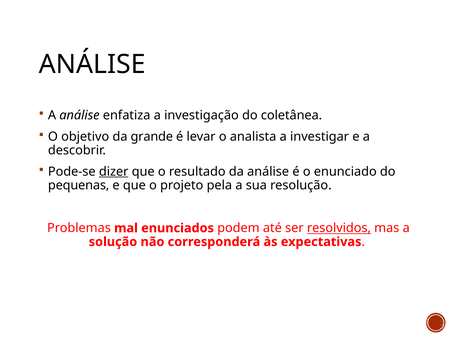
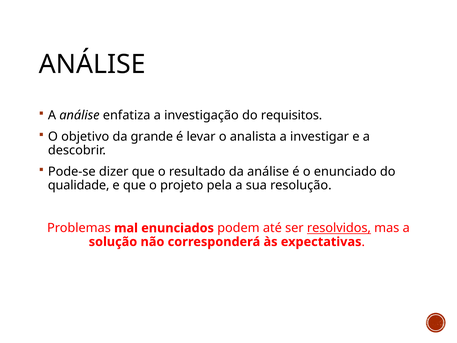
coletânea: coletânea -> requisitos (292, 115)
dizer underline: present -> none (114, 172)
pequenas: pequenas -> qualidade (79, 185)
